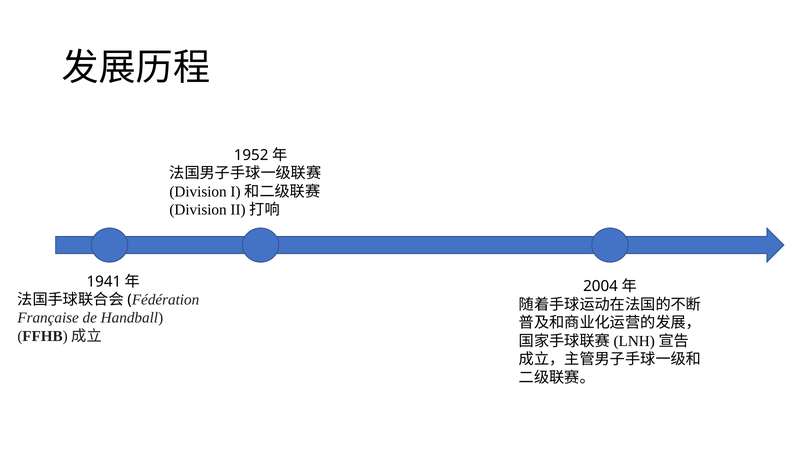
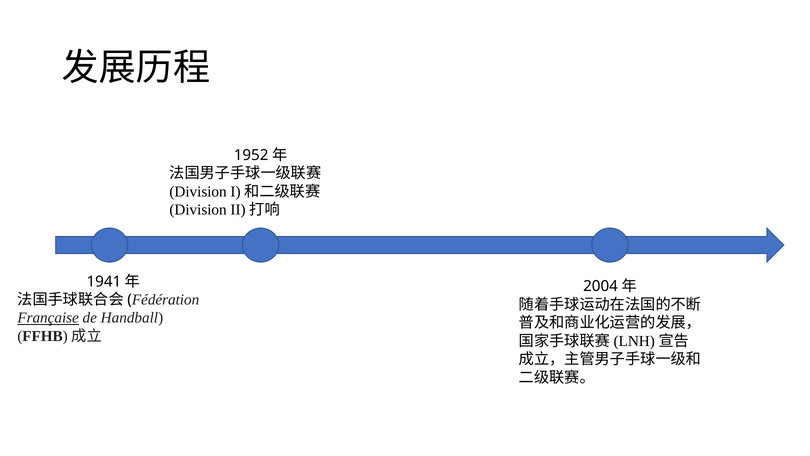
Française underline: none -> present (48, 318)
